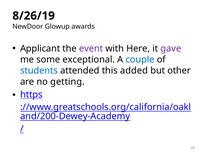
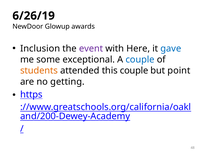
8/26/19: 8/26/19 -> 6/26/19 (34, 16)
Applicant: Applicant -> Inclusion (40, 49)
gave colour: purple -> blue (171, 49)
students colour: blue -> orange (39, 71)
this added: added -> couple (134, 71)
other: other -> point (179, 71)
